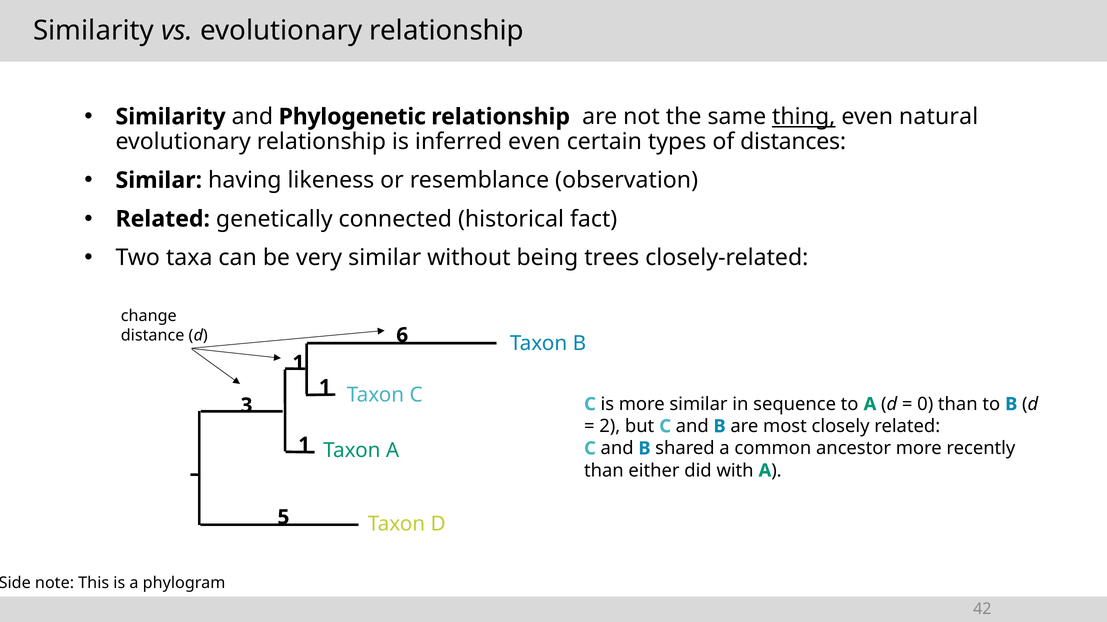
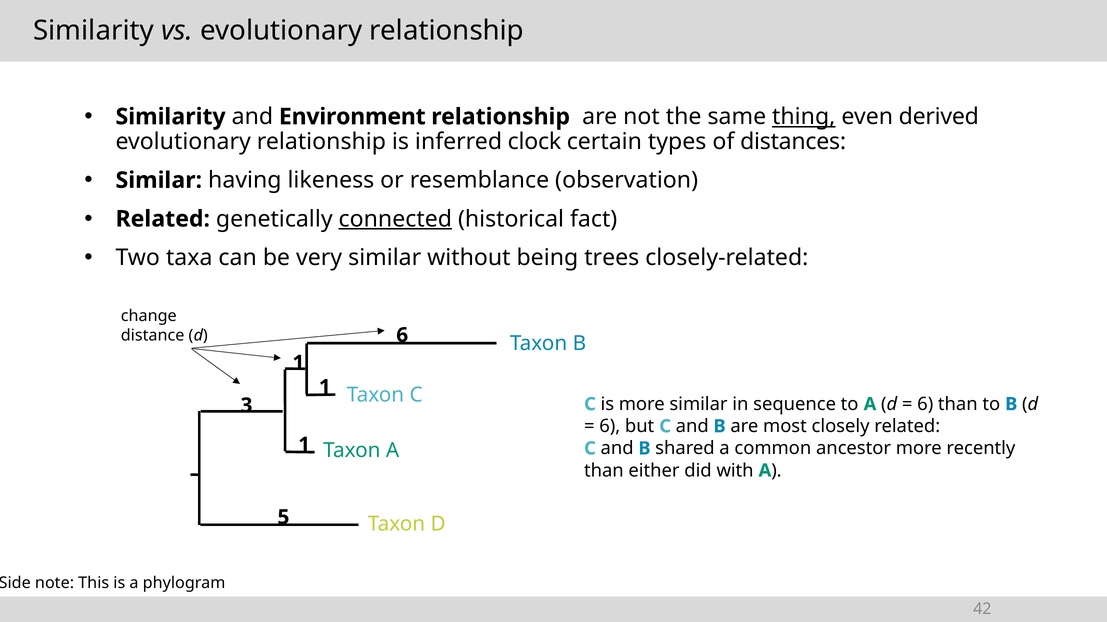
Phylogenetic: Phylogenetic -> Environment (352, 117)
natural: natural -> derived (939, 117)
inferred even: even -> clock (534, 142)
connected underline: none -> present (395, 219)
0: 0 -> 6 (925, 405)
2: 2 -> 6 (610, 427)
